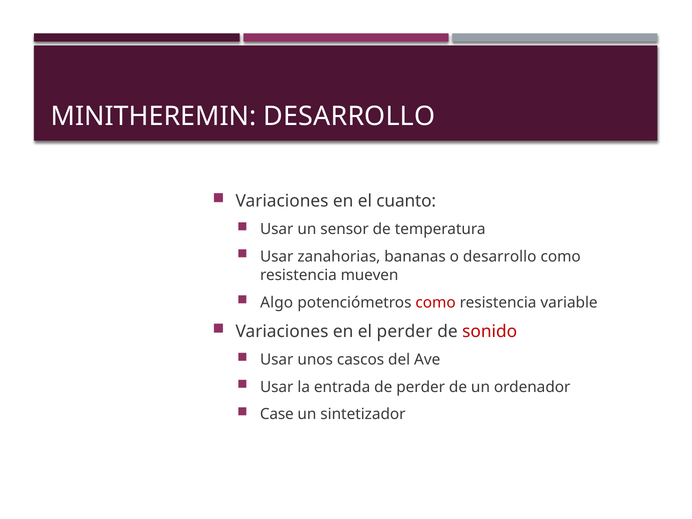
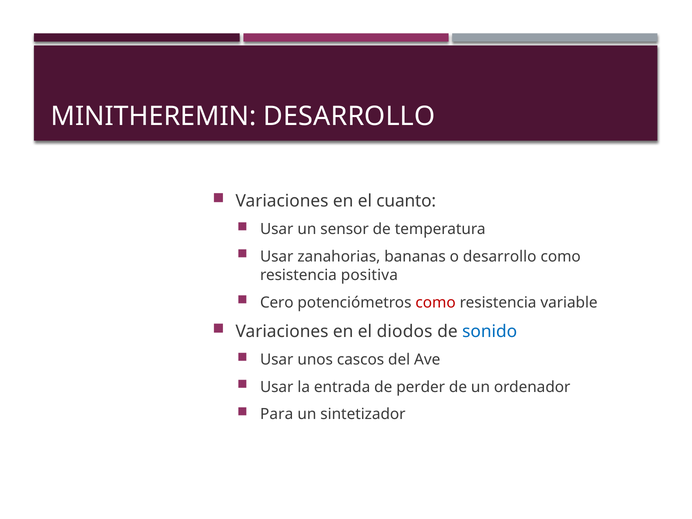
mueven: mueven -> positiva (369, 275)
Algo: Algo -> Cero (277, 302)
el perder: perder -> diodos (405, 331)
sonido colour: red -> blue (490, 331)
Case: Case -> Para (277, 414)
